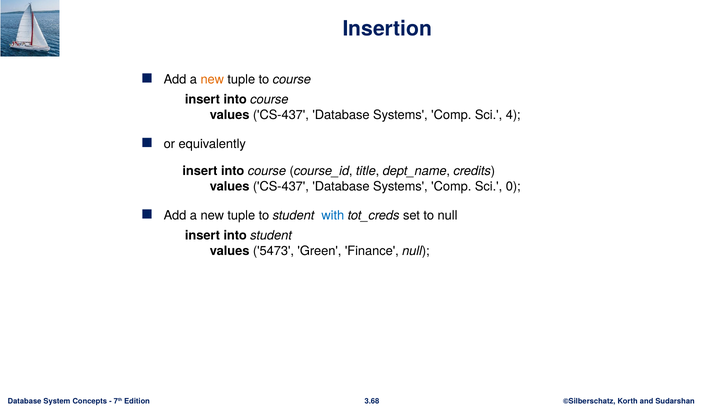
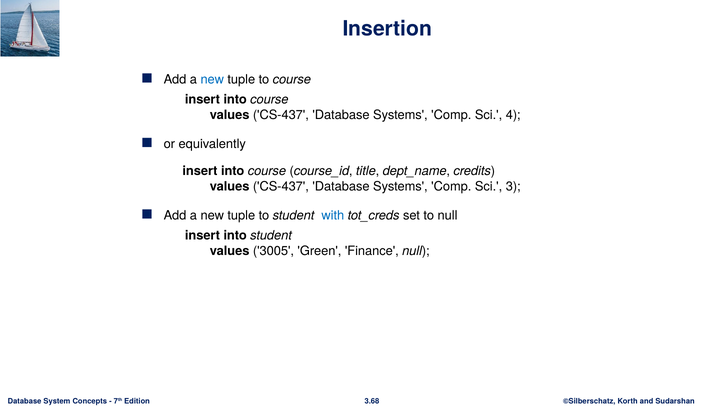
new colour: orange -> blue (212, 79)
0: 0 -> 3 (513, 186)
5473: 5473 -> 3005 (273, 251)
